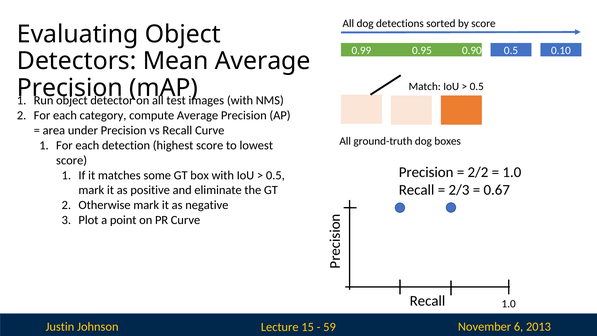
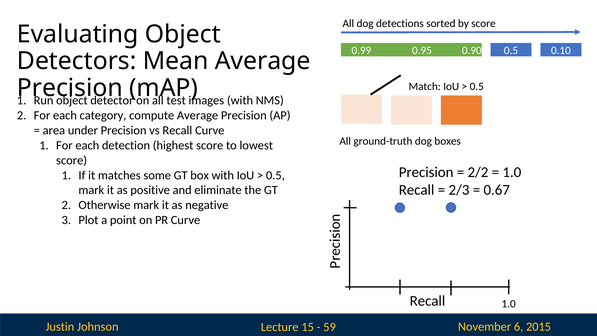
2013: 2013 -> 2015 (538, 326)
